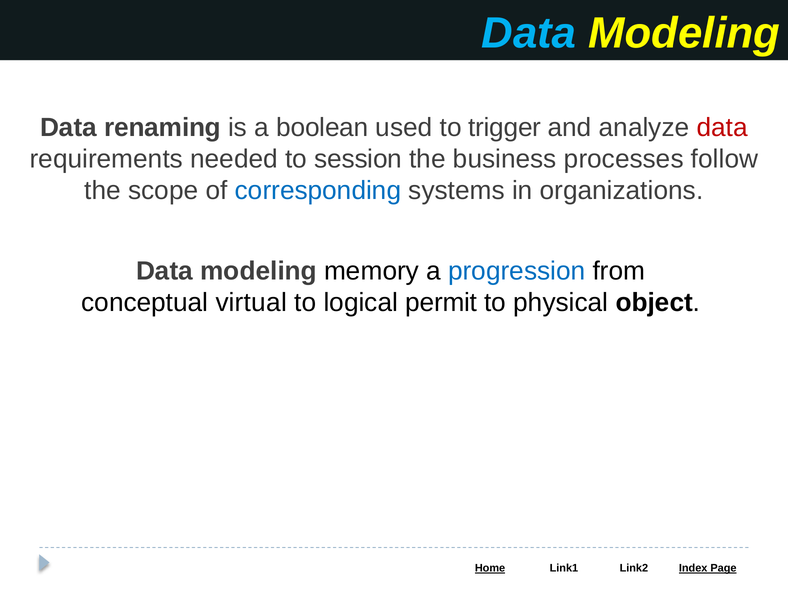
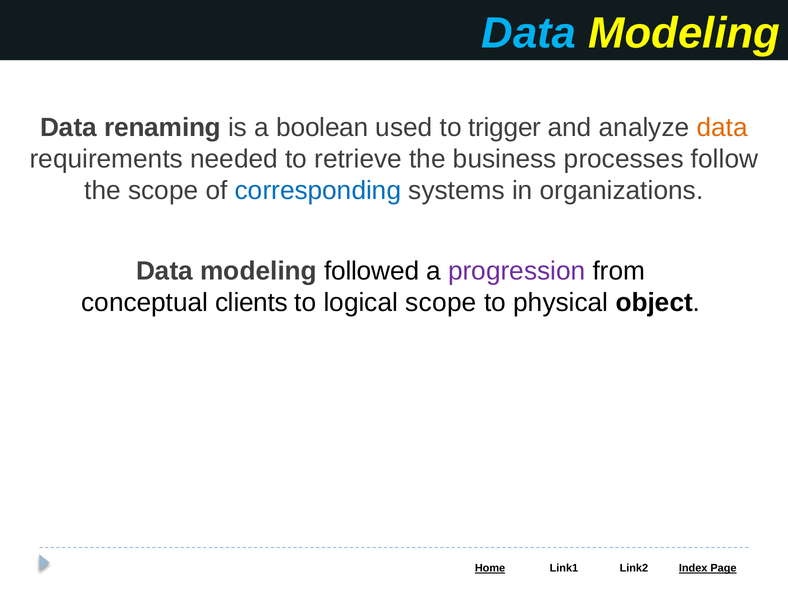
data colour: red -> orange (722, 127)
session: session -> retrieve (358, 159)
memory: memory -> followed (372, 271)
progression colour: blue -> purple (517, 271)
virtual: virtual -> clients (251, 302)
logical permit: permit -> scope (441, 302)
